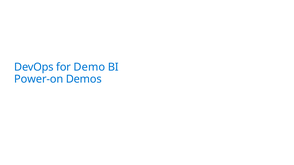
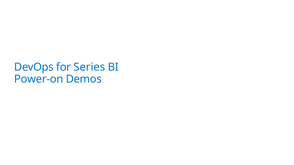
Demo: Demo -> Series (89, 67)
